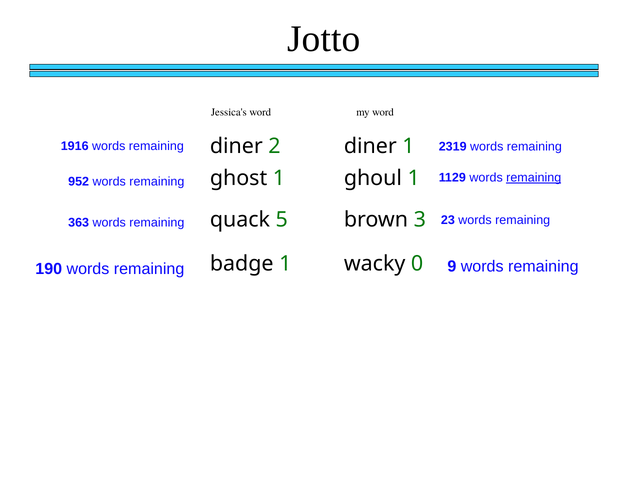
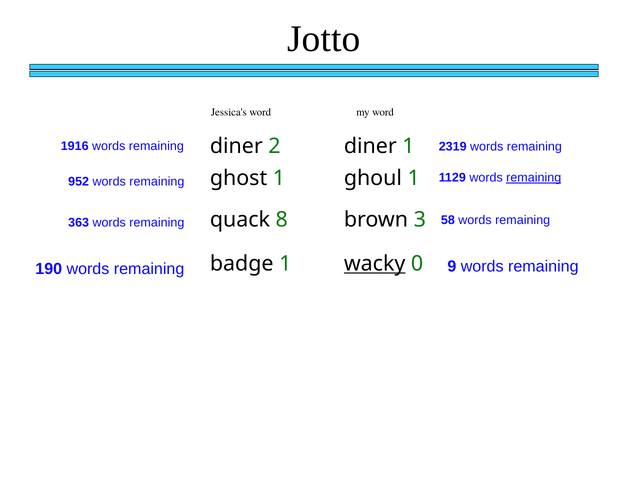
5: 5 -> 8 (282, 220)
23: 23 -> 58 (448, 220)
wacky underline: none -> present (375, 264)
